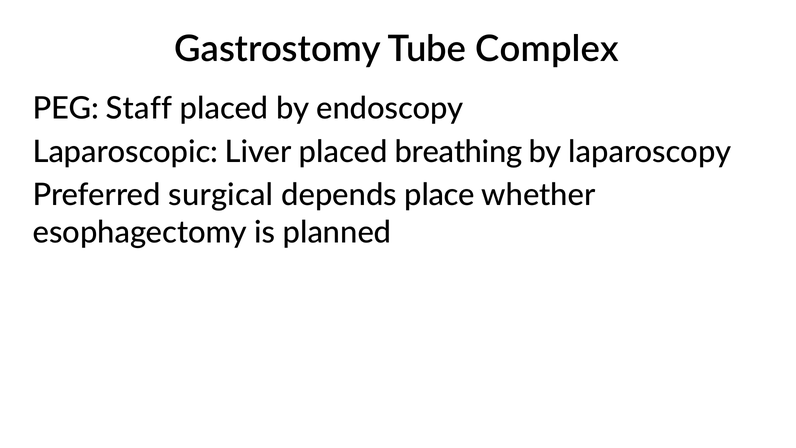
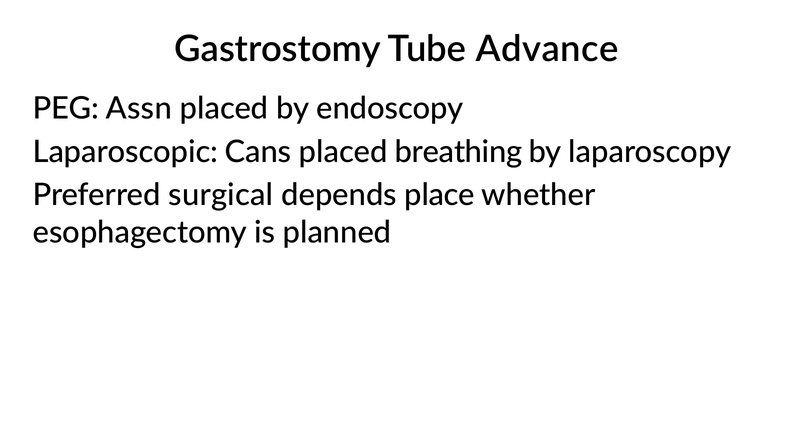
Complex: Complex -> Advance (547, 49)
Staff: Staff -> Assn (139, 108)
Liver: Liver -> Cans (258, 152)
